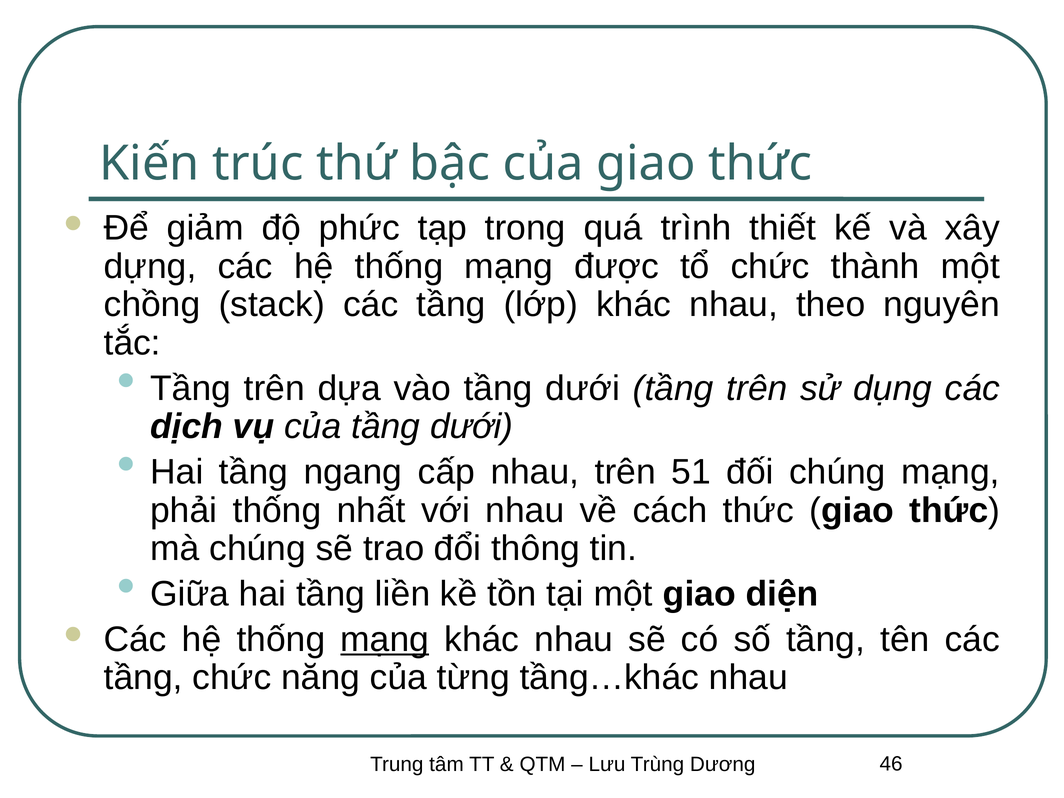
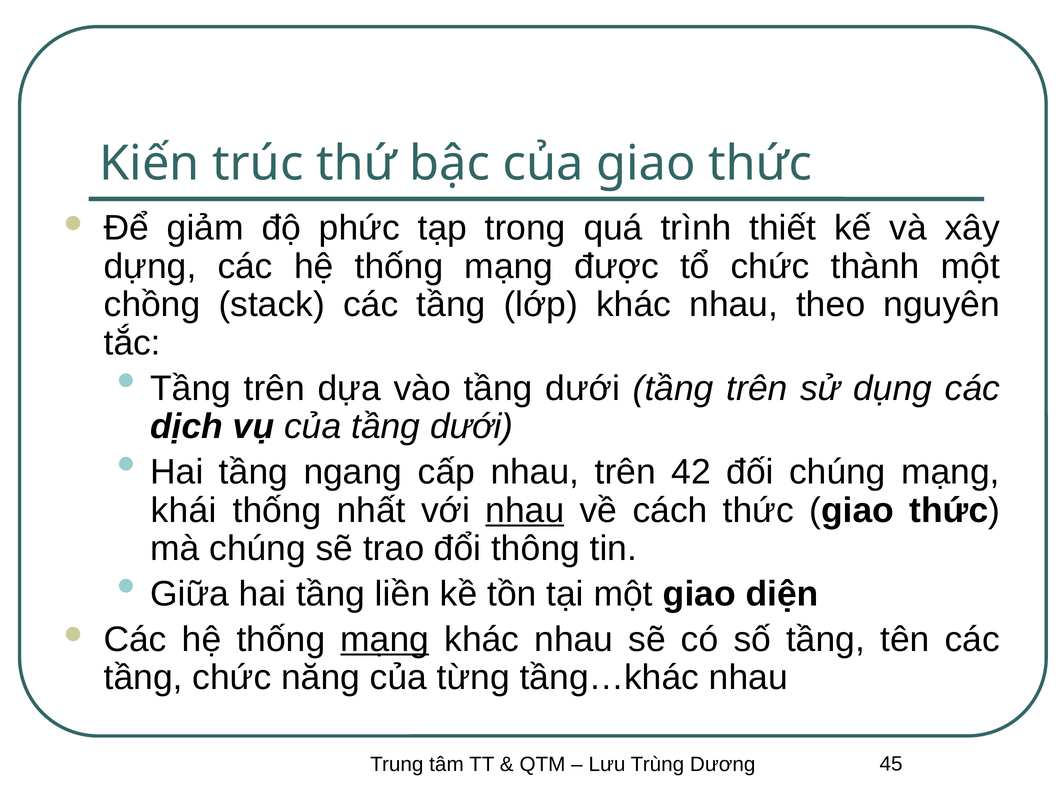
51: 51 -> 42 (691, 472)
phải: phải -> khái (184, 510)
nhau underline: none -> present (525, 510)
46: 46 -> 45 (891, 764)
